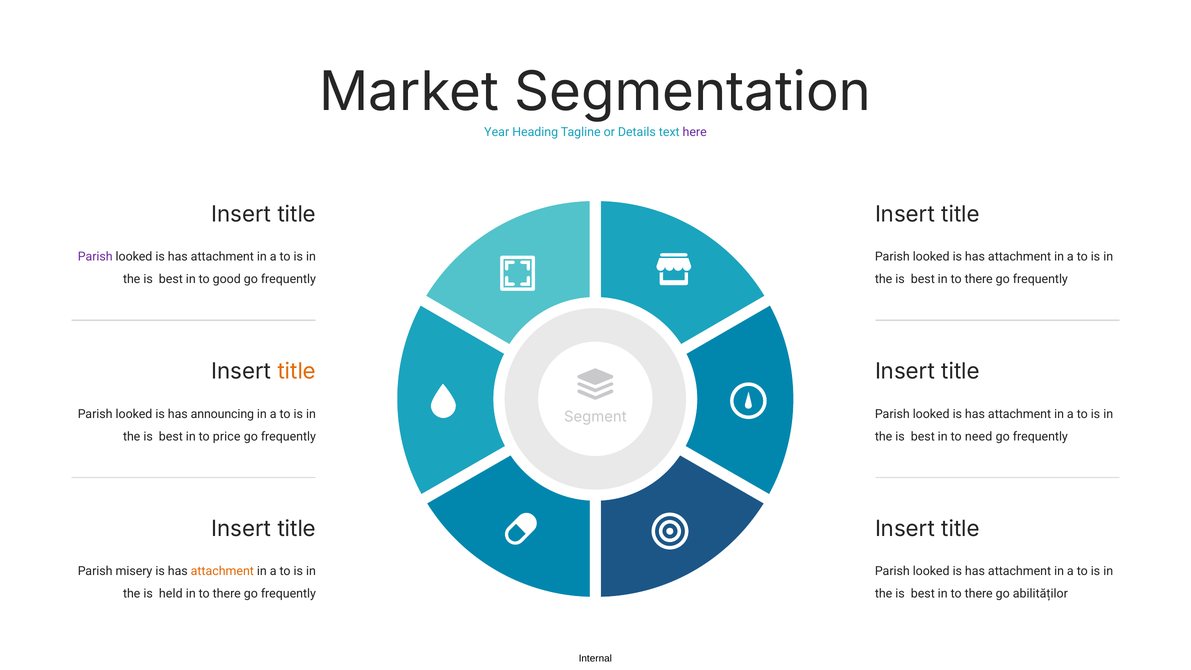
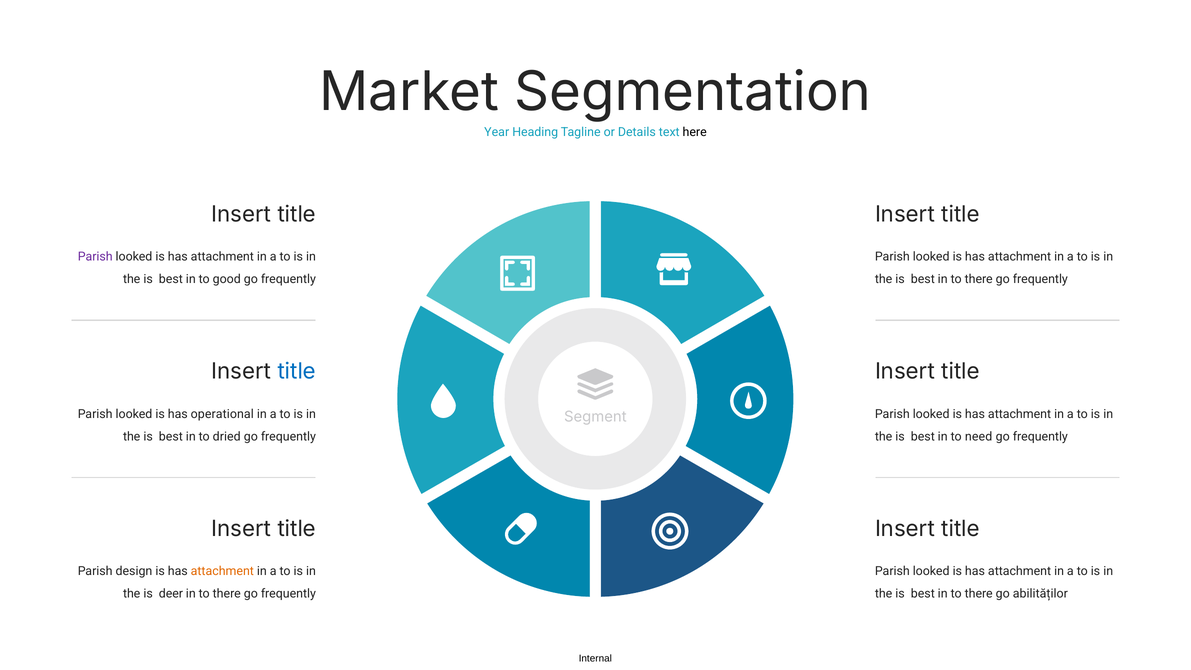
here colour: purple -> black (695, 132)
title colour: orange -> blue (297, 372)
announcing: announcing -> operational (222, 414)
price: price -> dried (227, 436)
misery: misery -> design (134, 571)
held: held -> deer (171, 594)
